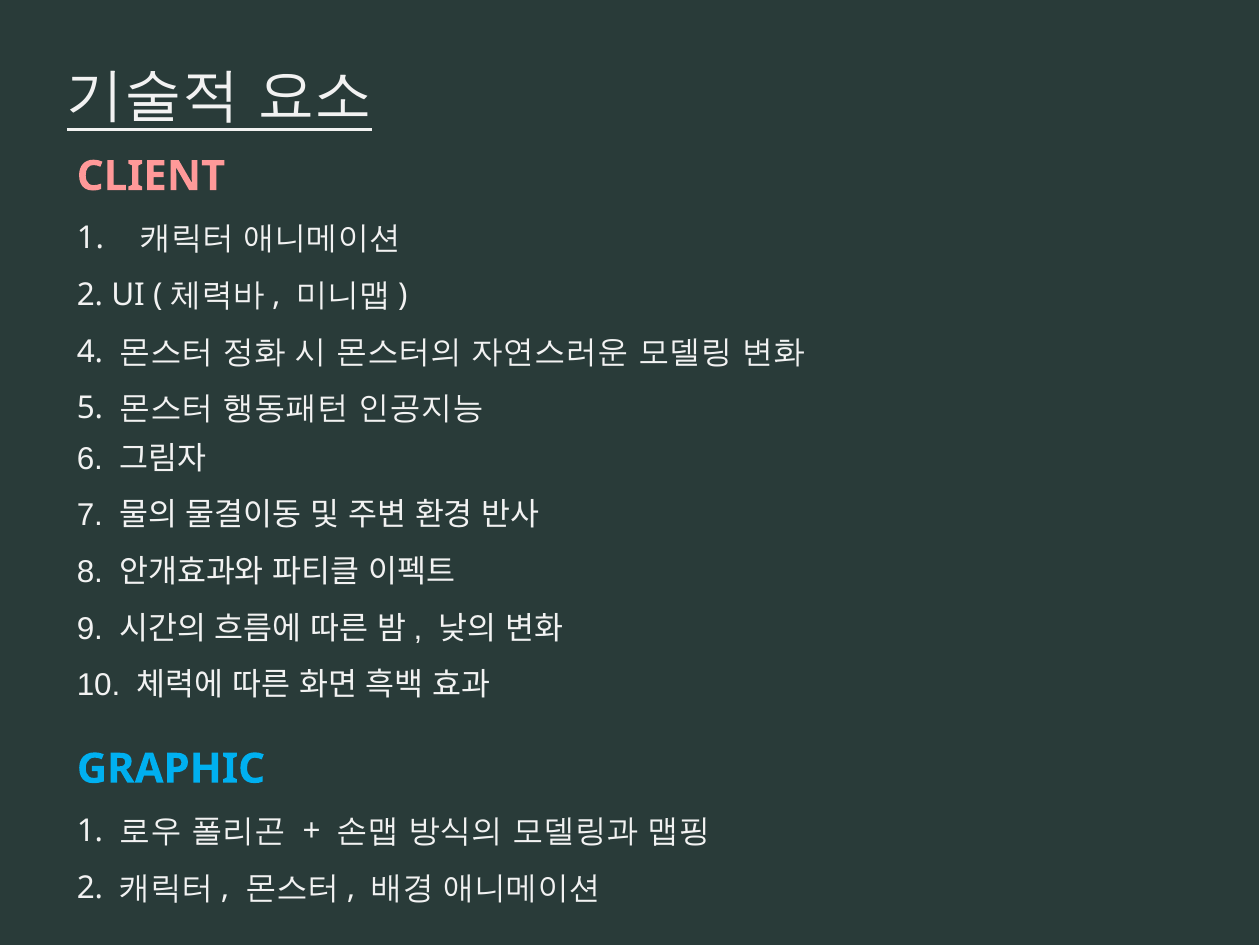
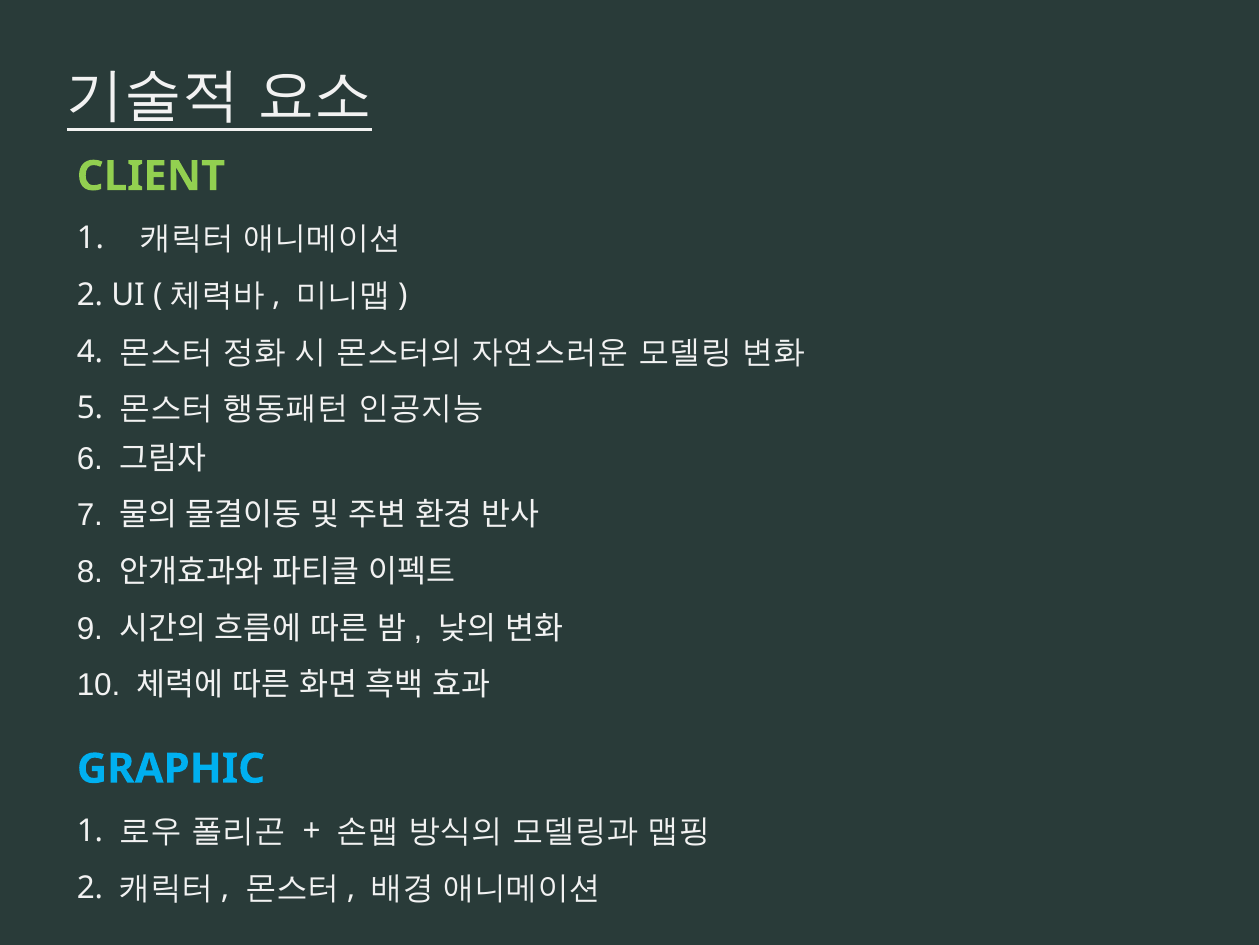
CLIENT colour: pink -> light green (151, 176)
